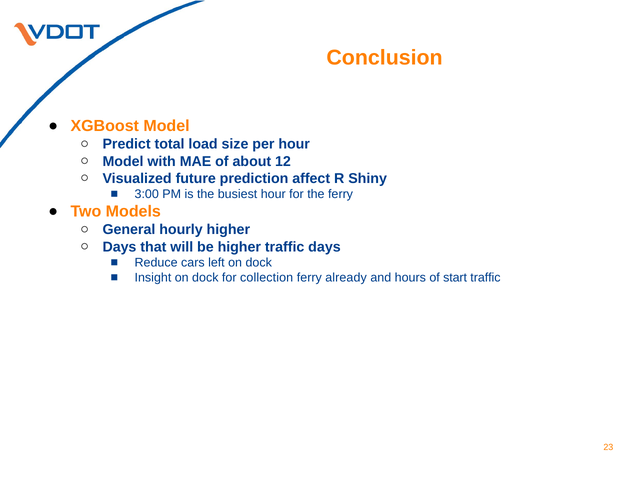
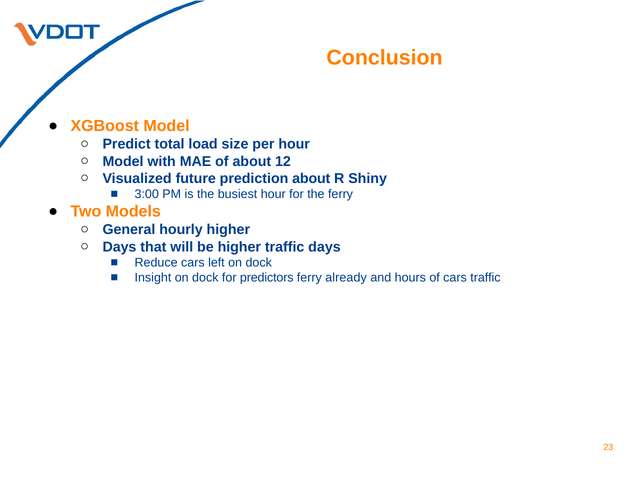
prediction affect: affect -> about (311, 178)
collection: collection -> predictors (267, 278)
of start: start -> cars (455, 278)
